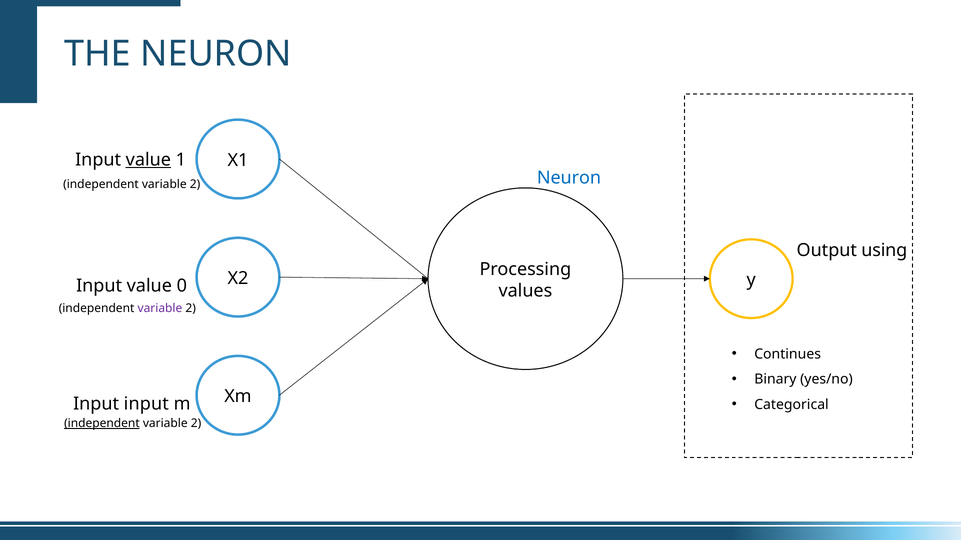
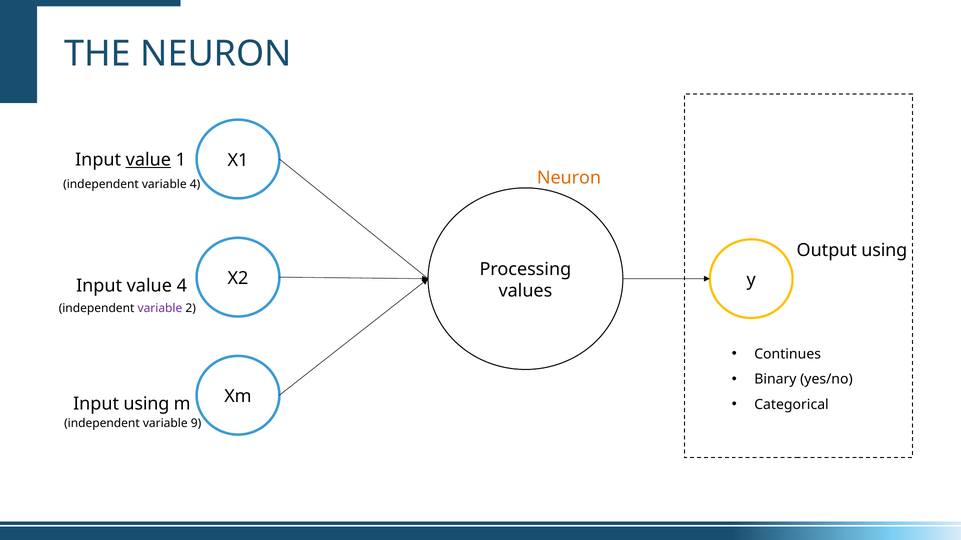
Neuron colour: blue -> orange (569, 178)
2: 2 -> 4 (195, 185)
value 0: 0 -> 4 (182, 286)
Input input: input -> using (146, 404)
independent underline: present -> none (102, 424)
2: 2 -> 9 (196, 424)
